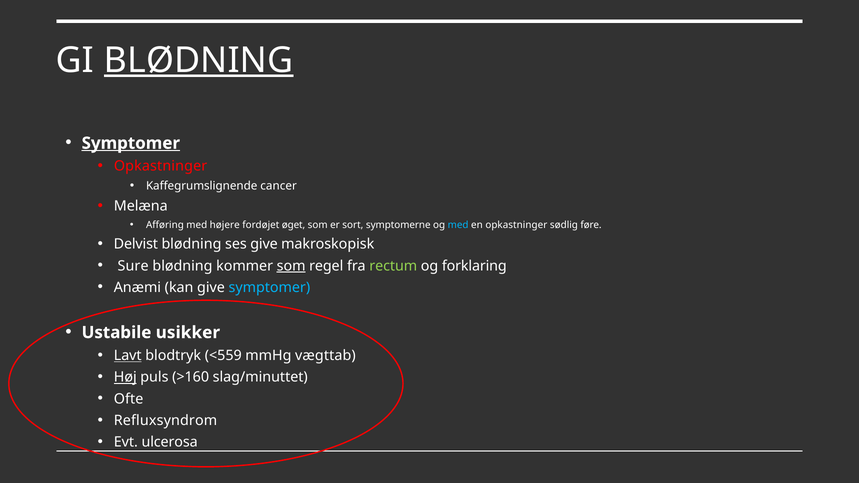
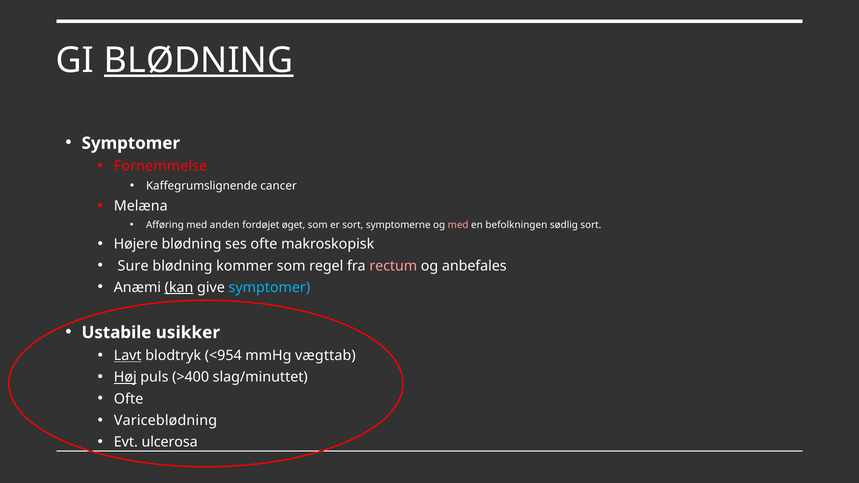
Symptomer underline: present -> none (131, 143)
Opkastninger: Opkastninger -> Fornemmelse (161, 166)
højere: højere -> anden (225, 225)
med colour: light blue -> pink (458, 225)
en opkastninger: opkastninger -> befolkningen (516, 225)
sødlig føre: føre -> sort (591, 225)
Delvist: Delvist -> Højere (136, 244)
ses give: give -> ofte (264, 244)
som underline: present -> none (291, 266)
rectum colour: light green -> pink (393, 266)
forklaring: forklaring -> anbefales (474, 266)
kan underline: none -> present (179, 288)
<559: <559 -> <954 (223, 356)
>160: >160 -> >400 (191, 377)
Refluxsyndrom: Refluxsyndrom -> Variceblødning (166, 421)
